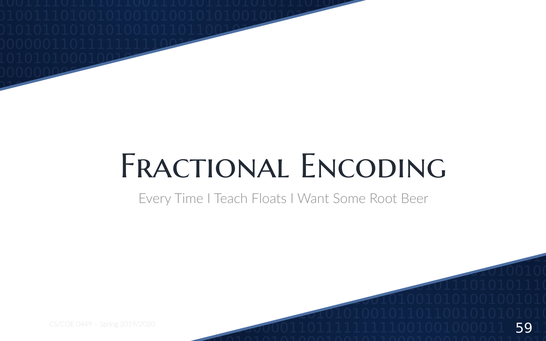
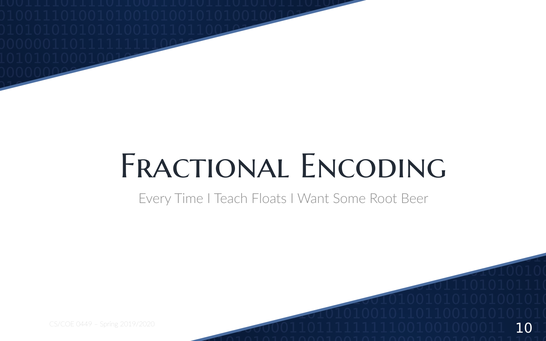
59: 59 -> 10 (524, 329)
